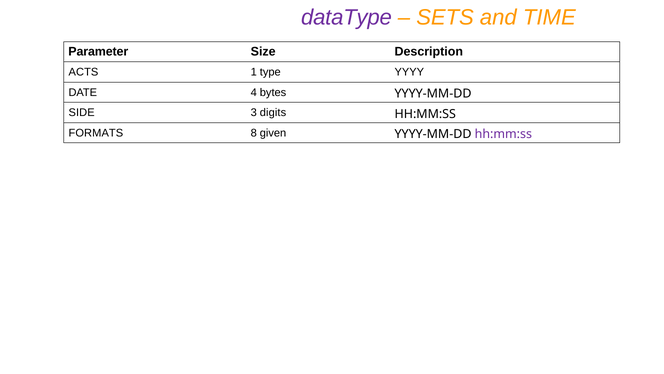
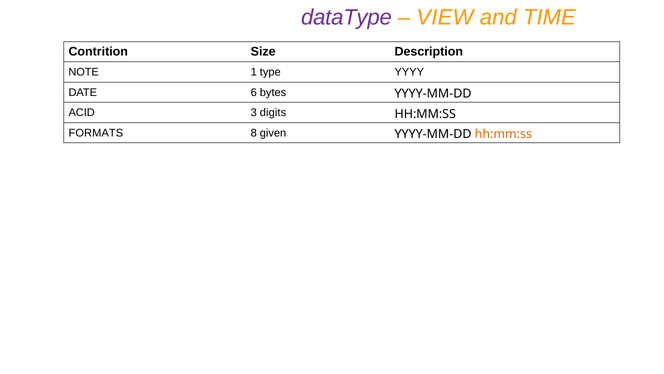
SETS: SETS -> VIEW (445, 17)
Parameter: Parameter -> Contrition (98, 51)
ACTS: ACTS -> NOTE (84, 72)
4: 4 -> 6 (254, 92)
SIDE: SIDE -> ACID (82, 112)
hh:mm:ss colour: purple -> orange (503, 134)
